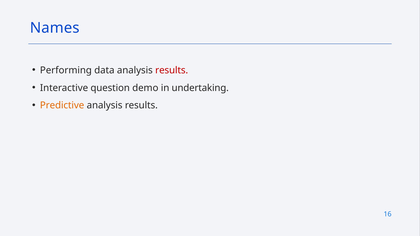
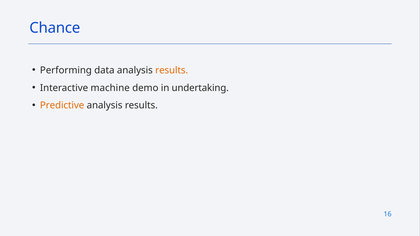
Names: Names -> Chance (55, 28)
results colour: red -> orange (172, 70)
question: question -> machine (110, 88)
